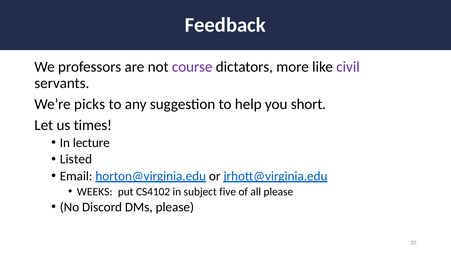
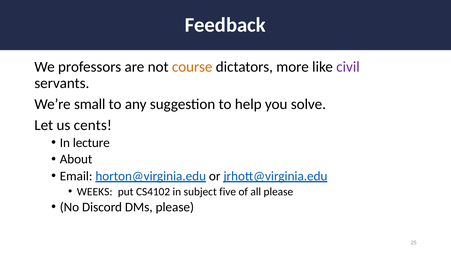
course colour: purple -> orange (192, 67)
picks: picks -> small (90, 104)
short: short -> solve (308, 104)
times: times -> cents (93, 125)
Listed: Listed -> About (76, 159)
